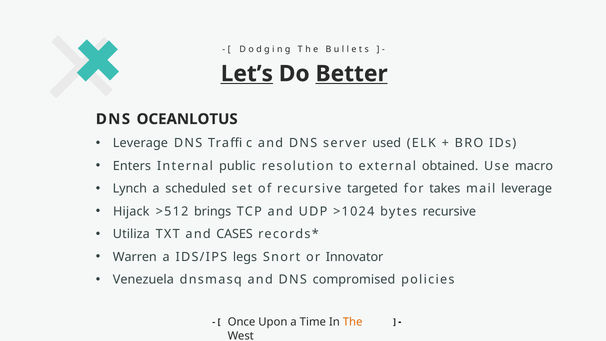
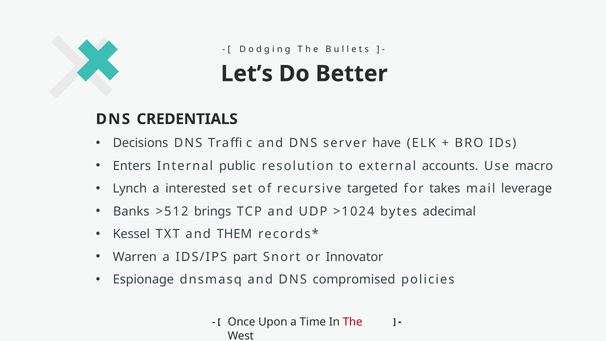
Let’s underline: present -> none (247, 74)
Better underline: present -> none (352, 74)
OCEANLOTUS: OCEANLOTUS -> CREDENTIALS (187, 119)
Leverage: Leverage -> Decisions (141, 143)
used: used -> have (387, 143)
obtained: obtained -> accounts (450, 166)
scheduled: scheduled -> interested (196, 189)
Hijack: Hijack -> Banks (131, 211)
bytes recursive: recursive -> adecimal (449, 211)
Utiliza: Utiliza -> Kessel (131, 234)
CASES: CASES -> THEM (234, 234)
legs: legs -> part (245, 257)
Venezuela: Venezuela -> Espionage (143, 279)
The colour: orange -> red (353, 322)
